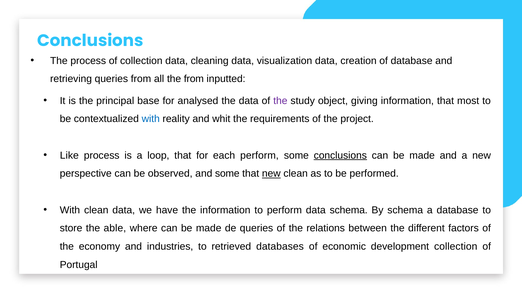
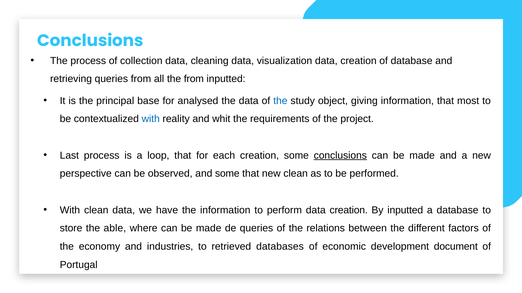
the colour: purple -> blue (280, 101)
Like: Like -> Last (69, 156)
each perform: perform -> creation (260, 156)
new underline: present -> none (271, 174)
perform data schema: schema -> creation (349, 211)
By schema: schema -> inputted (405, 211)
development collection: collection -> document (456, 247)
